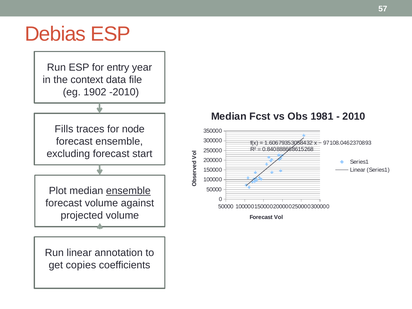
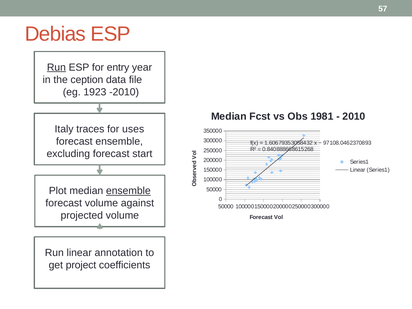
Run underline: none -> present (56, 67)
context: context -> ception (87, 80)
1902: 1902 -> 1923 (95, 92)
Fills: Fills -> Italy (64, 129)
node: node -> uses (133, 129)
copies: copies -> project (81, 265)
